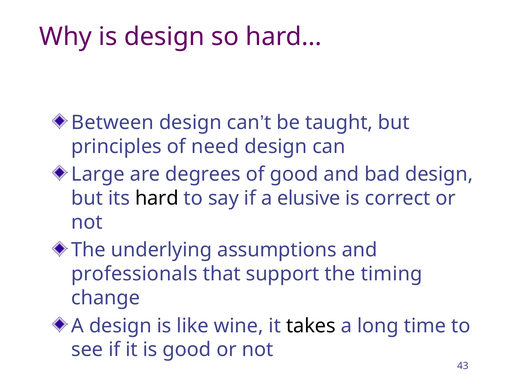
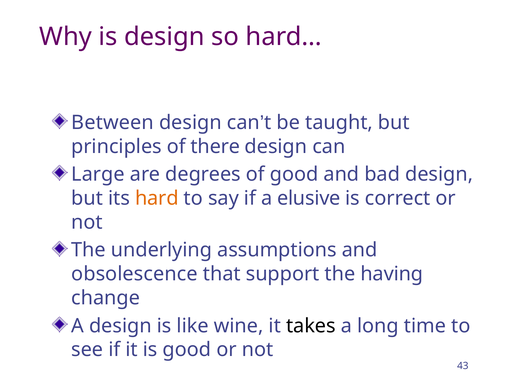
need: need -> there (215, 146)
hard colour: black -> orange (157, 198)
professionals: professionals -> obsolescence (134, 274)
timing: timing -> having (392, 274)
